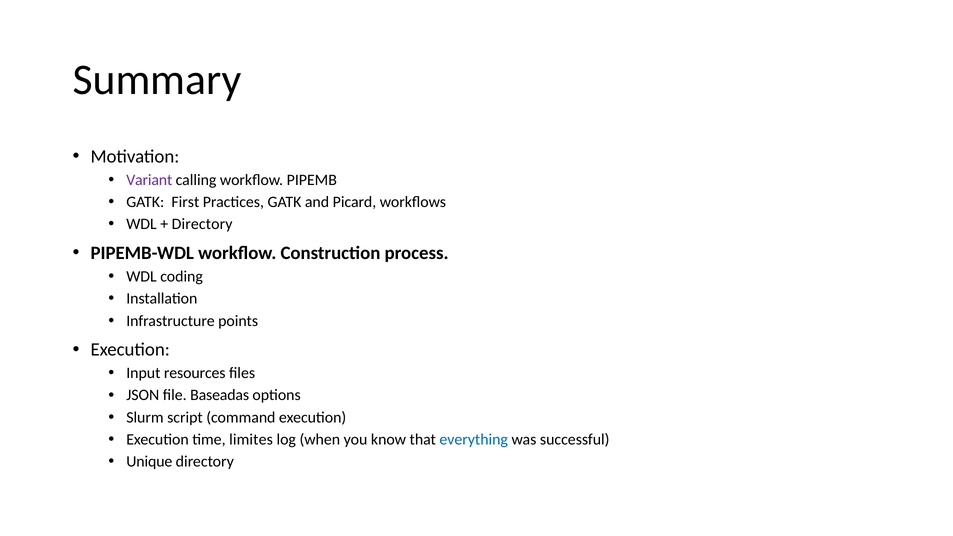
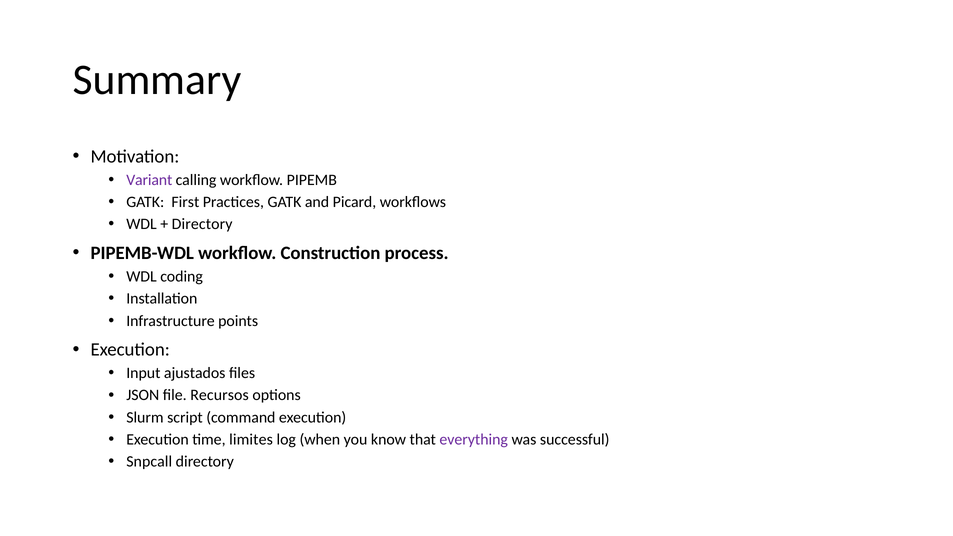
resources: resources -> ajustados (195, 373)
Baseadas: Baseadas -> Recursos (220, 395)
everything colour: blue -> purple (474, 439)
Unique: Unique -> Snpcall (149, 462)
